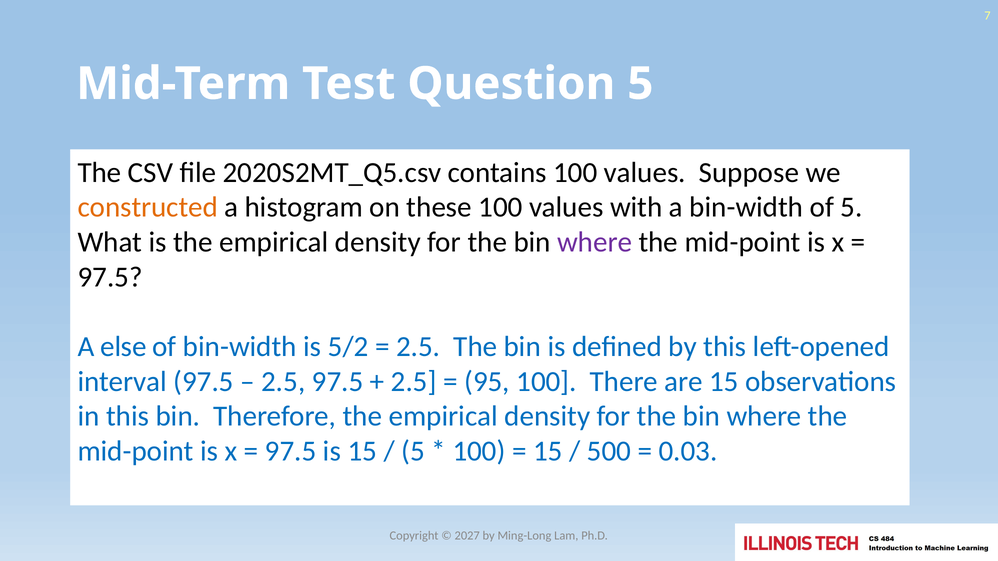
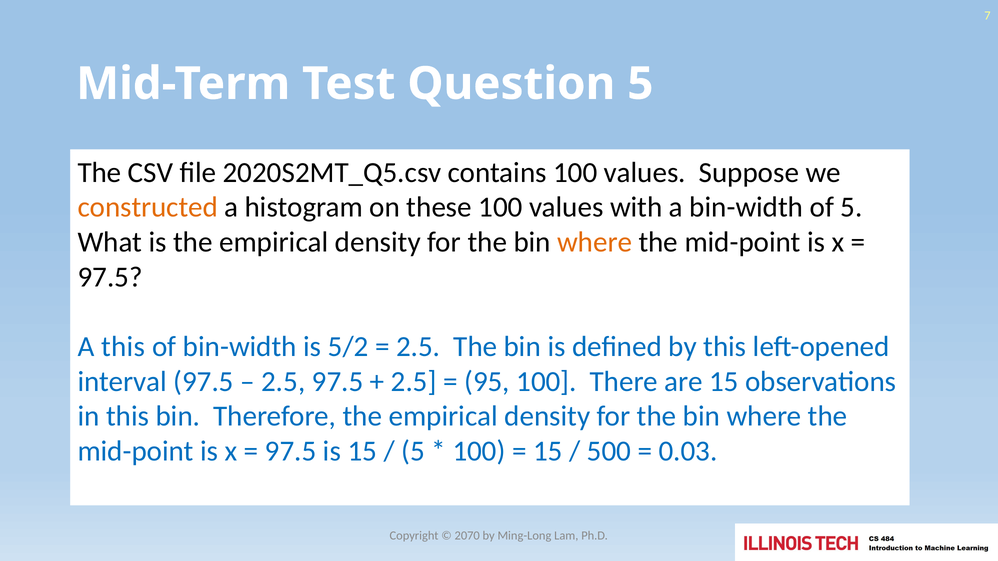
where colour: purple -> orange (595, 242)
A else: else -> this (123, 347)
2027: 2027 -> 2070 (467, 536)
